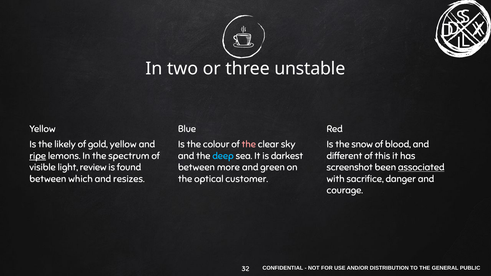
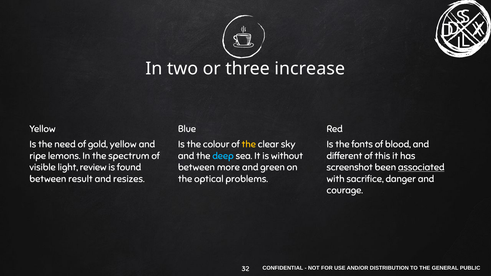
unstable: unstable -> increase (310, 69)
likely: likely -> need (65, 145)
the colour: pink -> yellow (249, 145)
snow: snow -> fonts (362, 145)
ripe underline: present -> none (38, 156)
darkest: darkest -> without (287, 156)
which: which -> result (81, 179)
customer: customer -> problems (247, 179)
